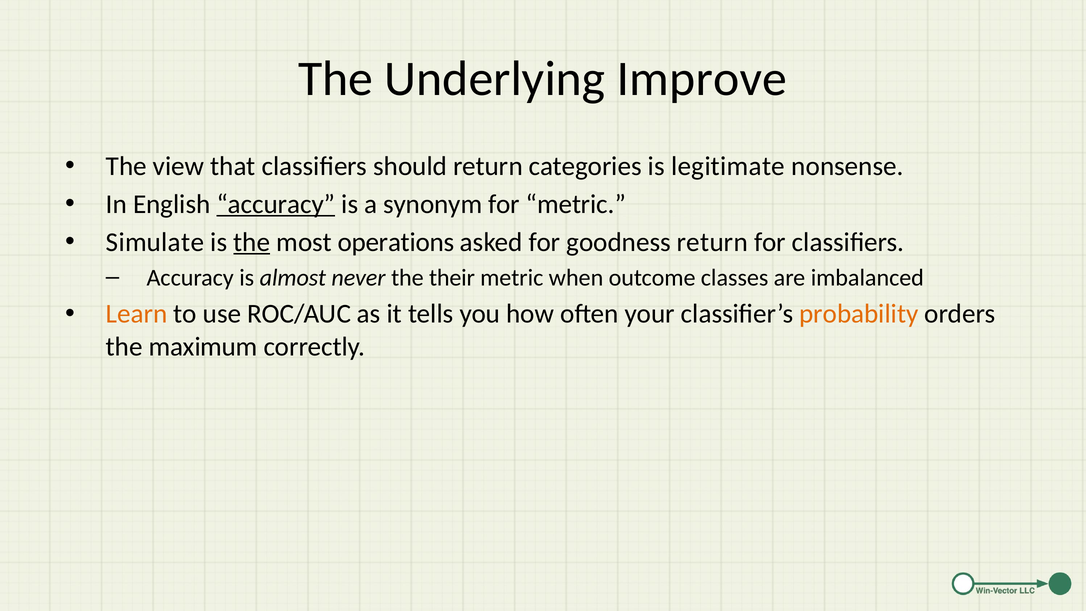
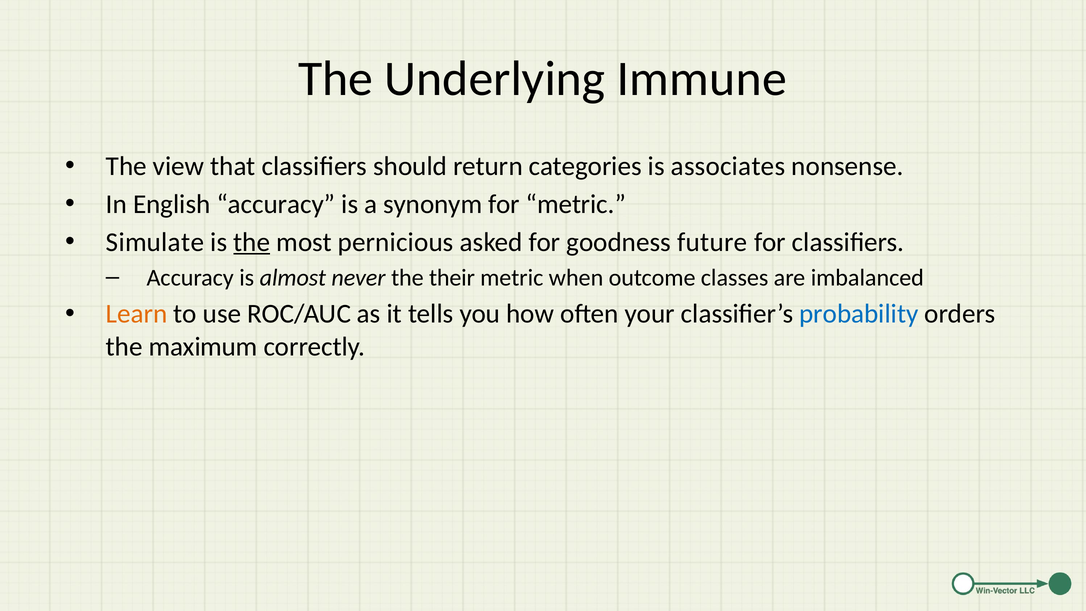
Improve: Improve -> Immune (702, 79)
legitimate: legitimate -> associates (728, 166)
accuracy underline: present -> none (276, 204)
operations: operations -> pernicious (396, 242)
goodness return: return -> future (712, 242)
probability colour: orange -> blue (859, 314)
